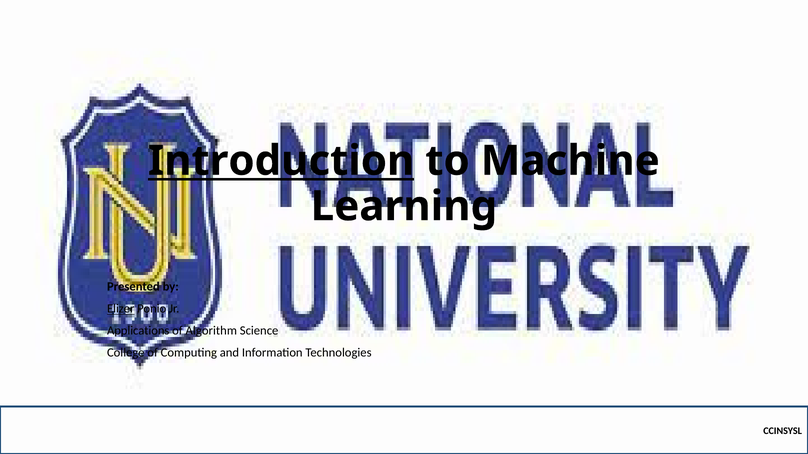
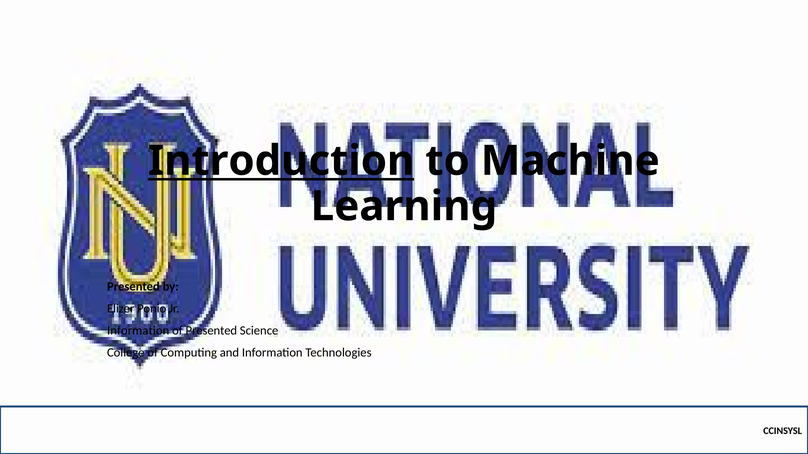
Elizer underline: present -> none (121, 309)
Applications: Applications -> Information (138, 331)
of Algorithm: Algorithm -> Presented (211, 331)
